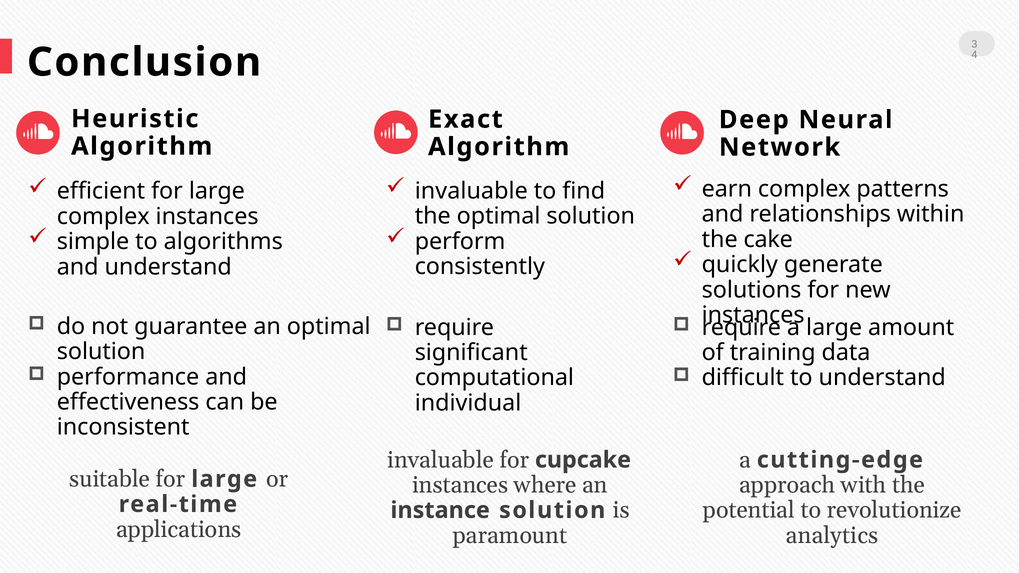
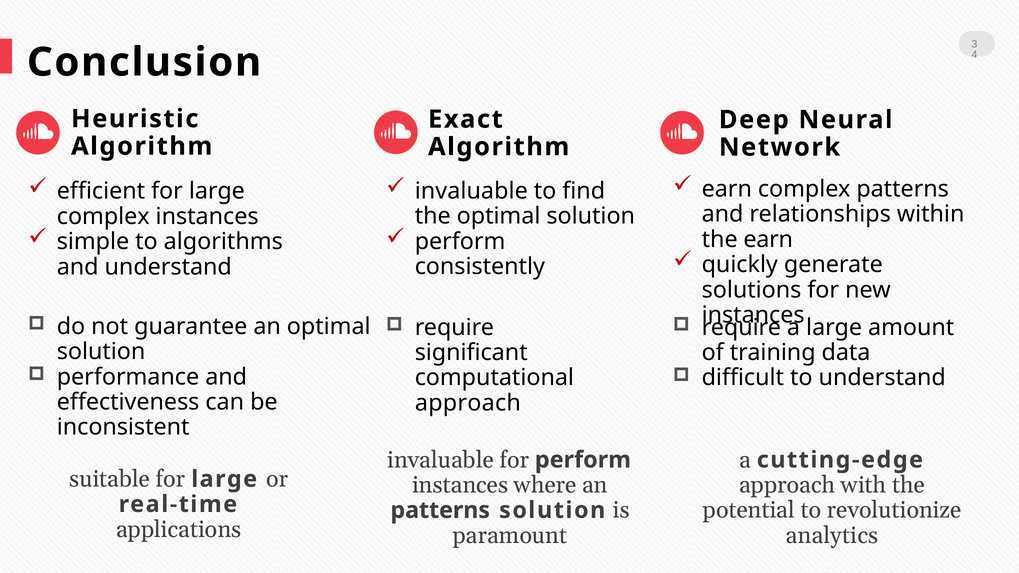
the cake: cake -> earn (768, 239)
individual: individual -> approach (468, 403)
for cupcake: cupcake -> perform (583, 460)
instance: instance -> patterns (440, 510)
